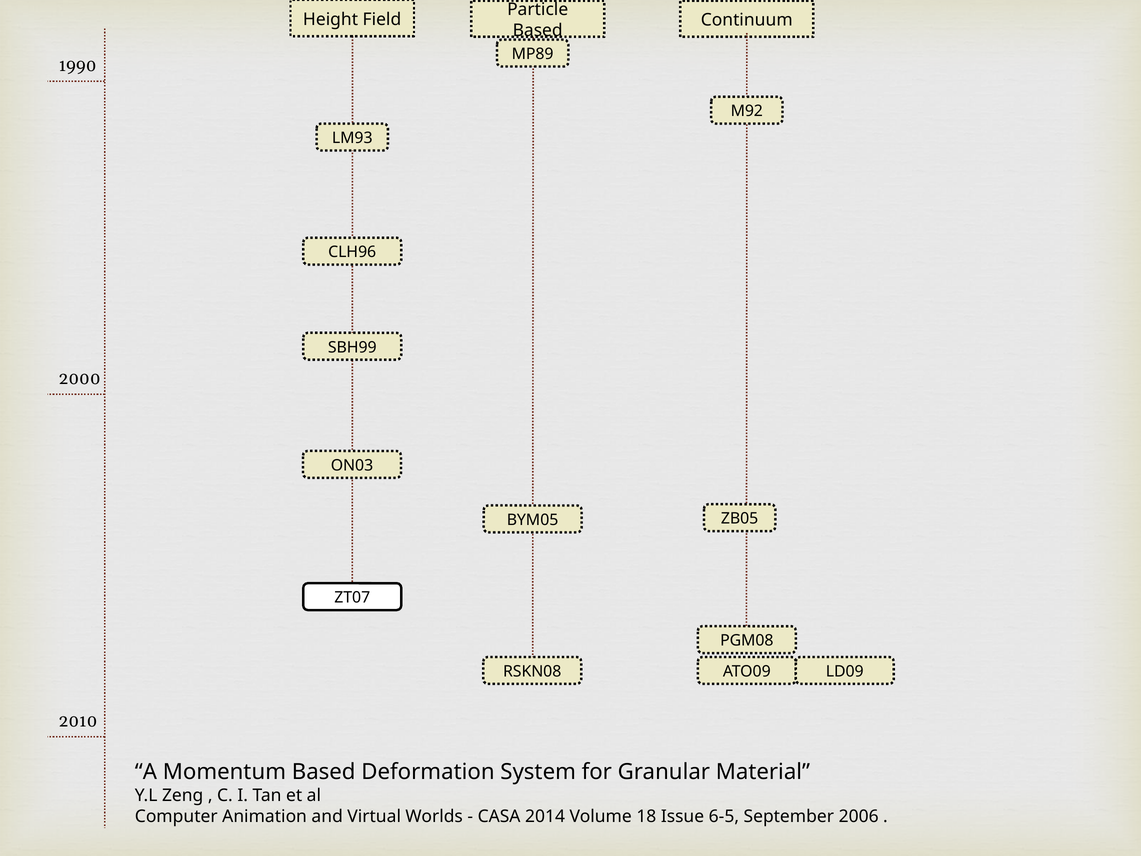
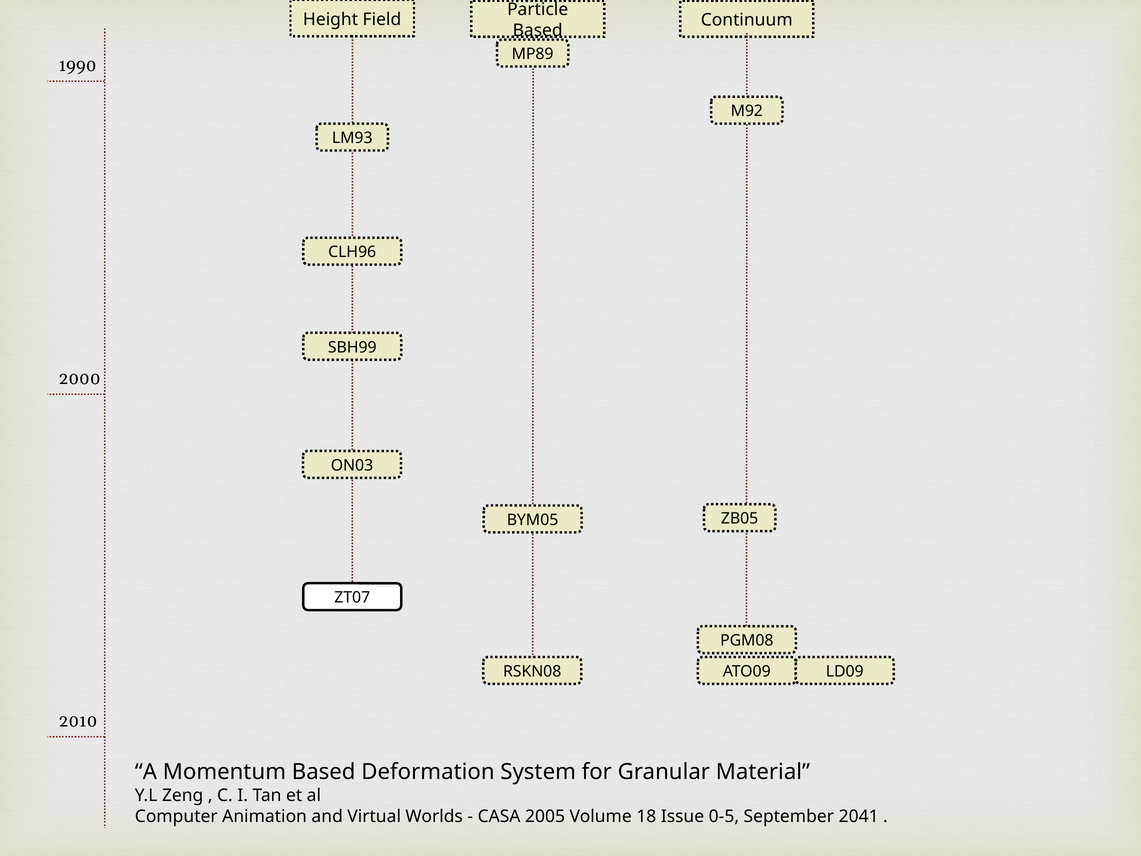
2014: 2014 -> 2005 (545, 816)
6-5: 6-5 -> 0-5 (724, 816)
2006: 2006 -> 2041 (859, 816)
